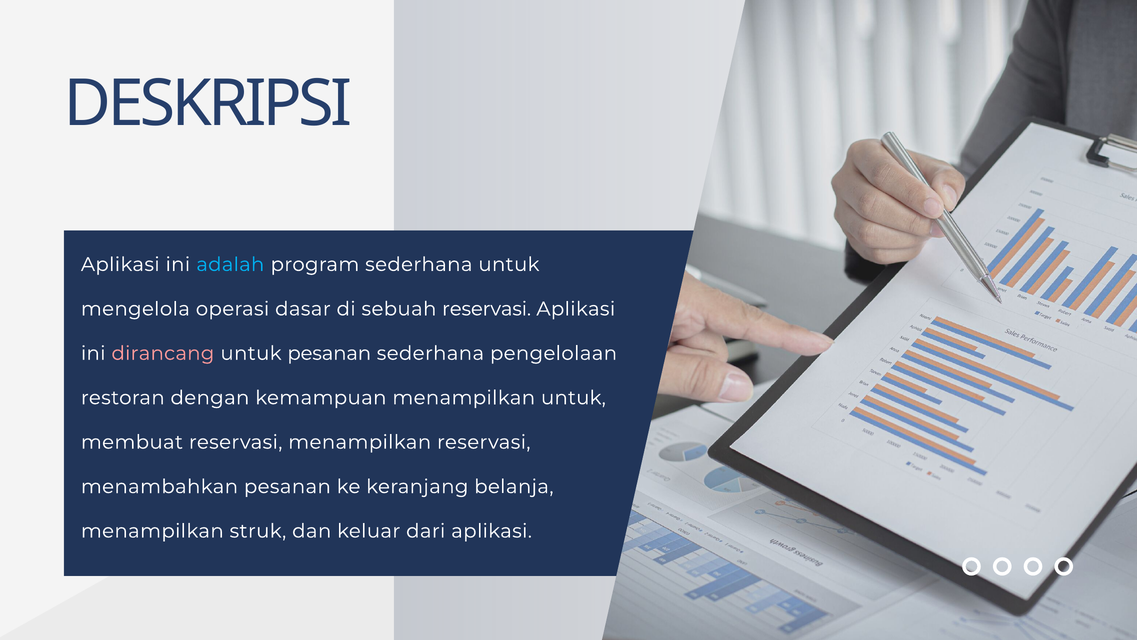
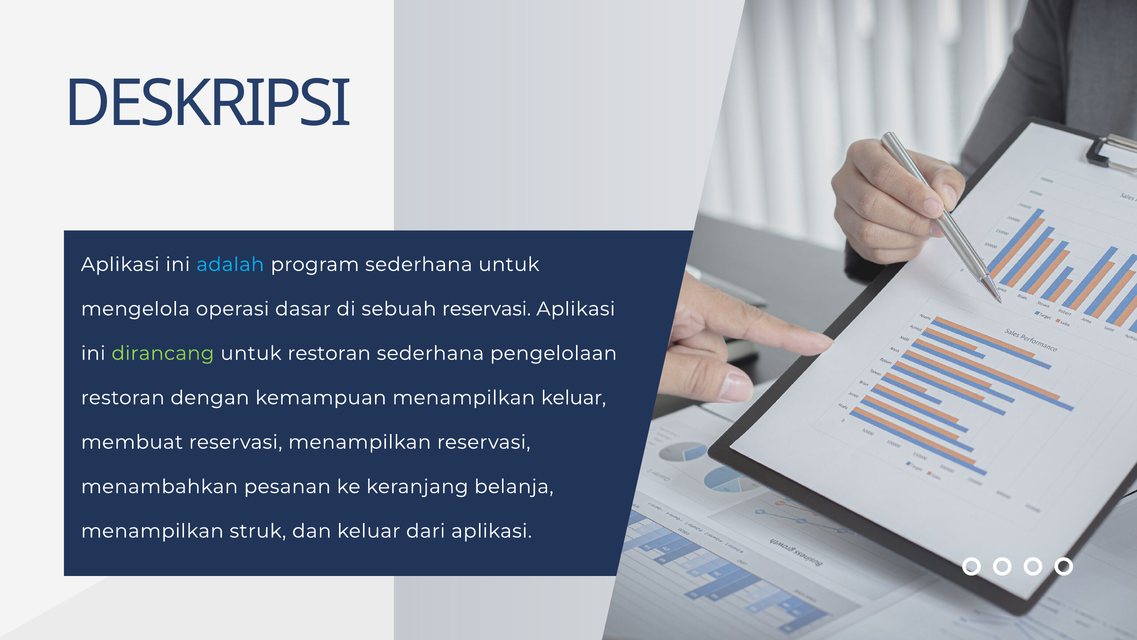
dirancang colour: pink -> light green (163, 353)
untuk pesanan: pesanan -> restoran (329, 353)
menampilkan untuk: untuk -> keluar (574, 398)
